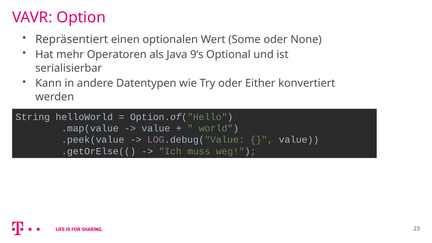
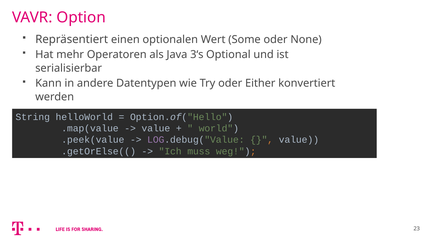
9‘s: 9‘s -> 3‘s (197, 55)
